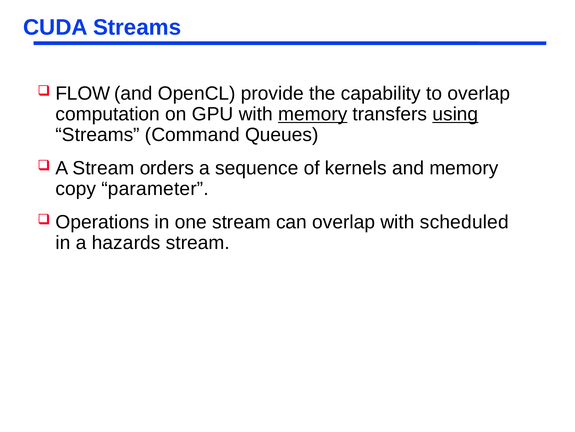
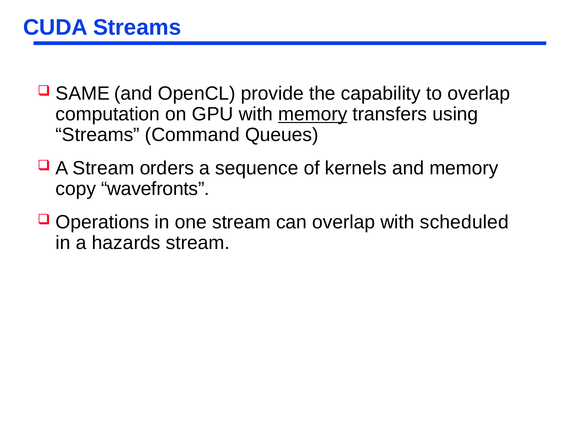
FLOW: FLOW -> SAME (83, 93)
using underline: present -> none (455, 114)
parameter: parameter -> wavefronts (155, 189)
